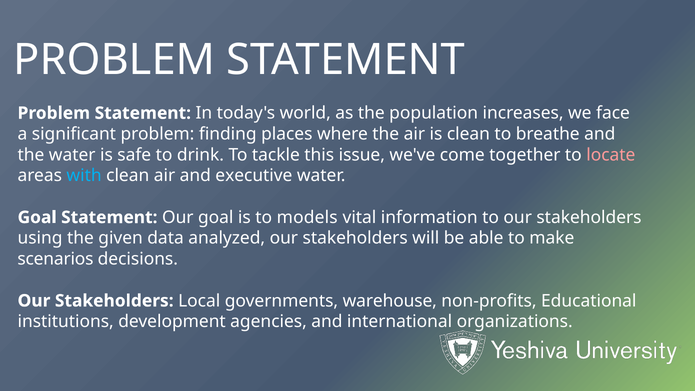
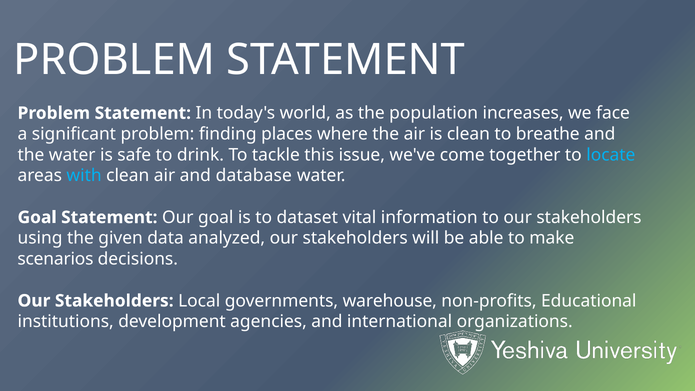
locate colour: pink -> light blue (611, 155)
executive: executive -> database (254, 176)
models: models -> dataset (307, 217)
